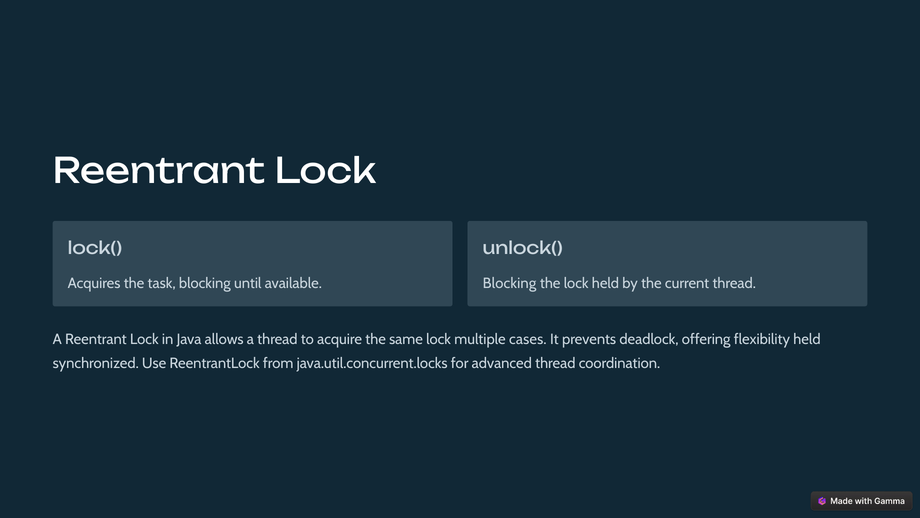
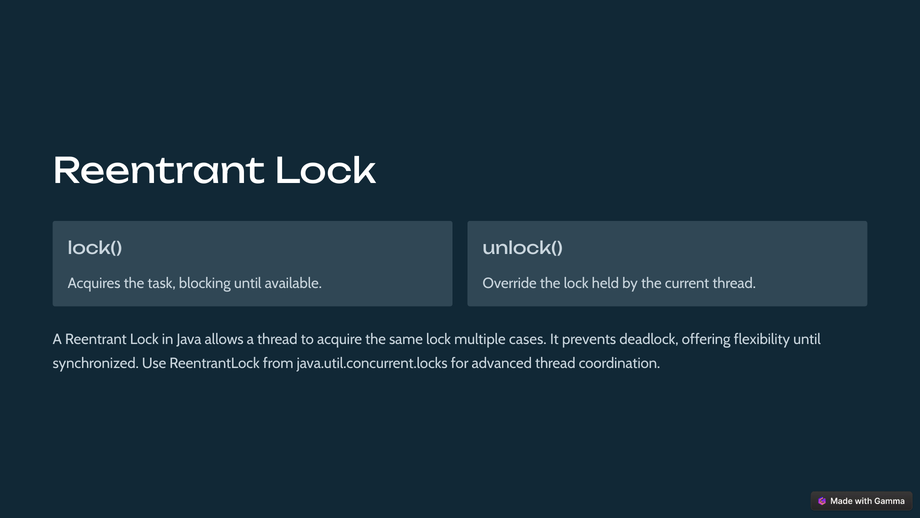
Blocking: Blocking -> Override (510, 283)
flexibility held: held -> until (807, 339)
